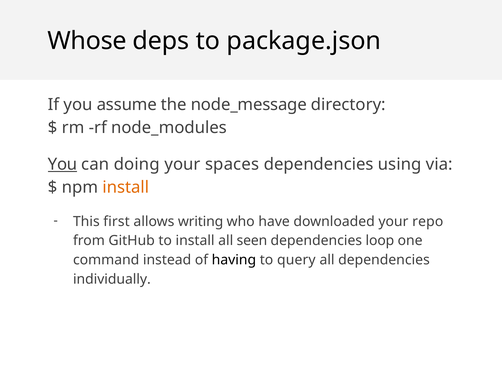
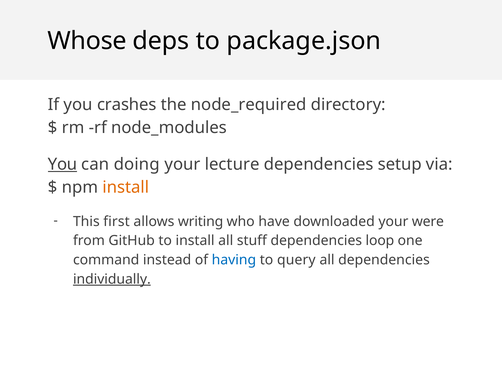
assume: assume -> crashes (127, 105)
node_message: node_message -> node_required (249, 105)
spaces: spaces -> lecture (232, 165)
using: using -> setup (400, 165)
repo: repo -> were (428, 222)
seen: seen -> stuff (252, 241)
having colour: black -> blue (234, 260)
individually underline: none -> present (112, 280)
